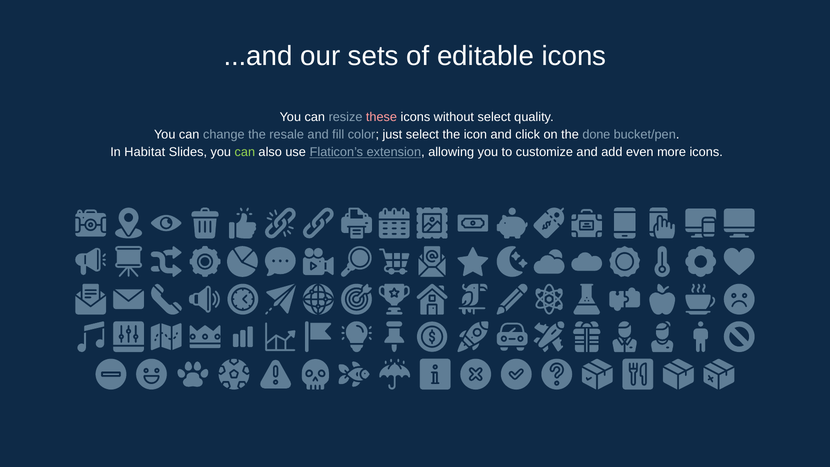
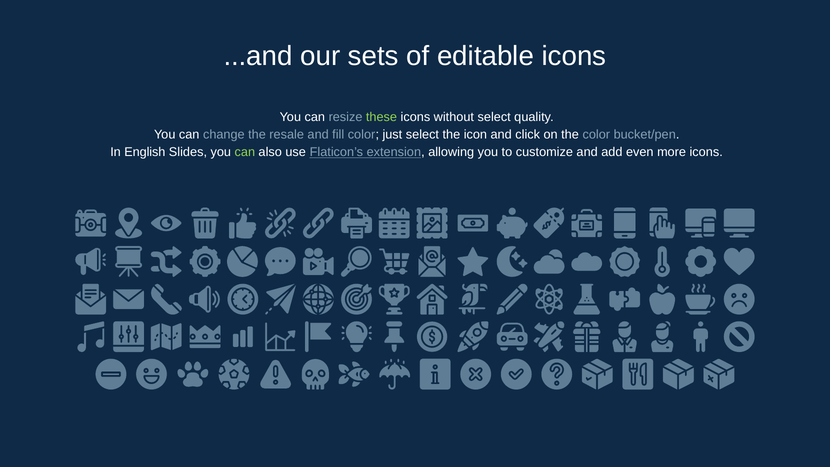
these colour: pink -> light green (381, 117)
the done: done -> color (596, 135)
Habitat: Habitat -> English (145, 152)
